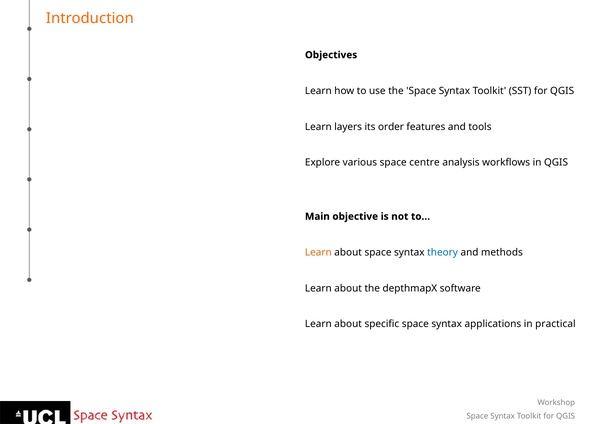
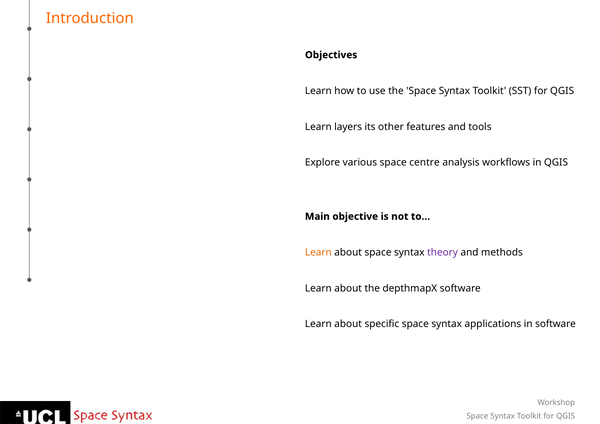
order: order -> other (391, 127)
theory colour: blue -> purple (443, 253)
in practical: practical -> software (556, 324)
